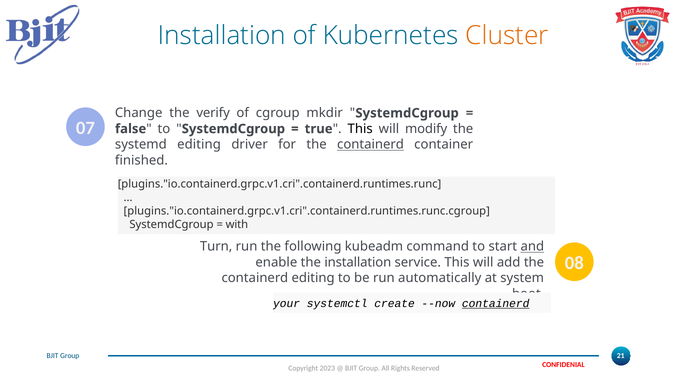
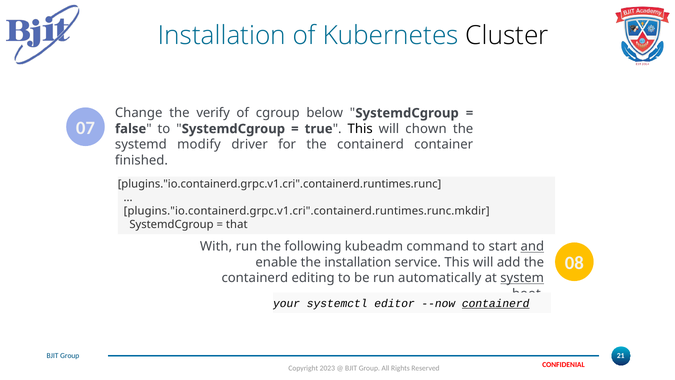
Cluster colour: orange -> black (507, 36)
mkdir: mkdir -> below (325, 113)
modify: modify -> chown (426, 129)
systemd editing: editing -> modify (199, 145)
containerd underline: present -> none (371, 145)
plugins."io.containerd.grpc.v1.cri".containerd.runtimes.runc.cgroup: plugins."io.containerd.grpc.v1.cri".containerd.runtimes.runc.cgroup -> plugins."io.containerd.grpc.v1.cri".containerd.runtimes.runc.mkdir (307, 211)
with: with -> that (237, 225)
Turn: Turn -> With (216, 246)
system underline: none -> present (522, 278)
create: create -> editor (395, 303)
